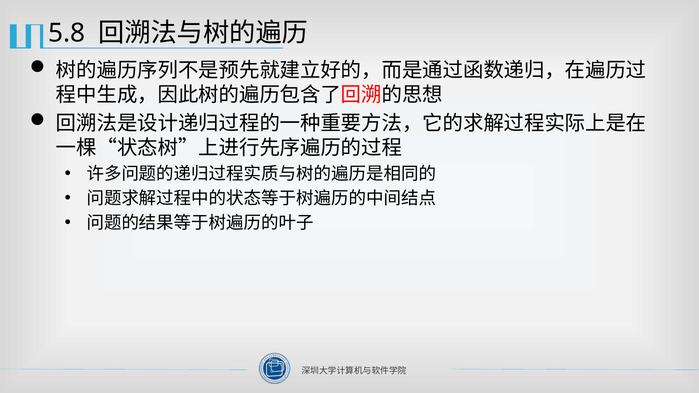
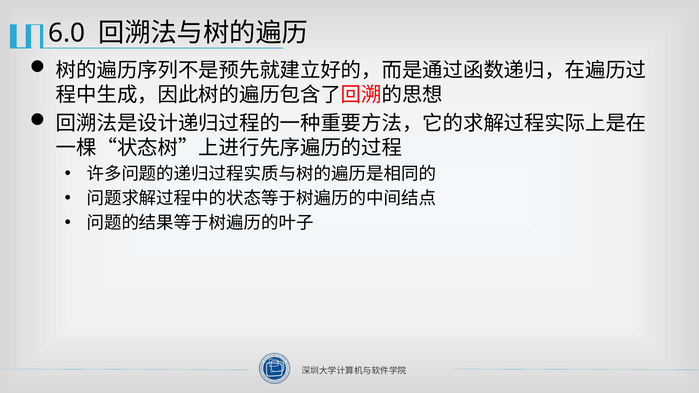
5.8: 5.8 -> 6.0 (67, 33)
